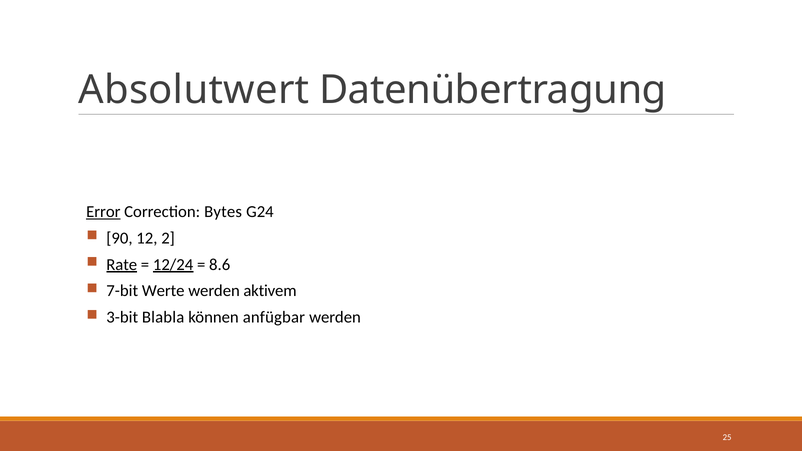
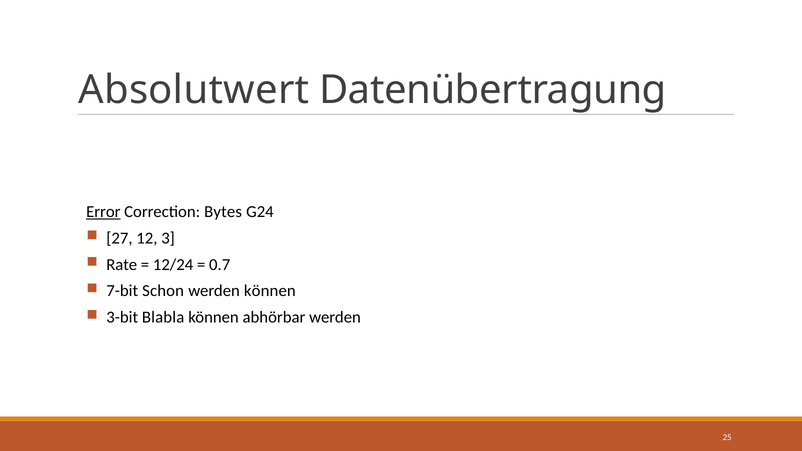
90: 90 -> 27 (119, 238)
2: 2 -> 3 (168, 238)
Rate underline: present -> none (122, 265)
12/24 underline: present -> none (173, 265)
8.6: 8.6 -> 0.7 (220, 265)
Werte: Werte -> Schon (163, 291)
werden aktivem: aktivem -> können (270, 291)
anfügbar: anfügbar -> abhörbar (274, 317)
